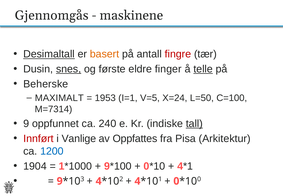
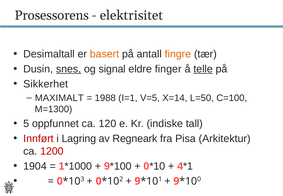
Gjennomgås: Gjennomgås -> Prosessorens (52, 15)
maskinene: maskinene -> elektrisitet (131, 15)
Desimaltall underline: present -> none (49, 54)
fingre colour: red -> orange (178, 54)
første: første -> signal (112, 69)
Beherske: Beherske -> Sikkerhet (46, 84)
1953: 1953 -> 1988 (105, 98)
X=24: X=24 -> X=14 (175, 98)
M=7314: M=7314 -> M=1300 (53, 109)
9: 9 -> 5 (26, 124)
240: 240 -> 120 (108, 124)
tall underline: present -> none (194, 124)
Vanlige: Vanlige -> Lagring (79, 139)
Oppfattes: Oppfattes -> Regneark (135, 139)
1200 colour: blue -> red (52, 151)
9: 9 -> 0 (60, 181)
4: 4 -> 0 (99, 181)
4: 4 -> 9 (137, 181)
0: 0 -> 9 (176, 181)
